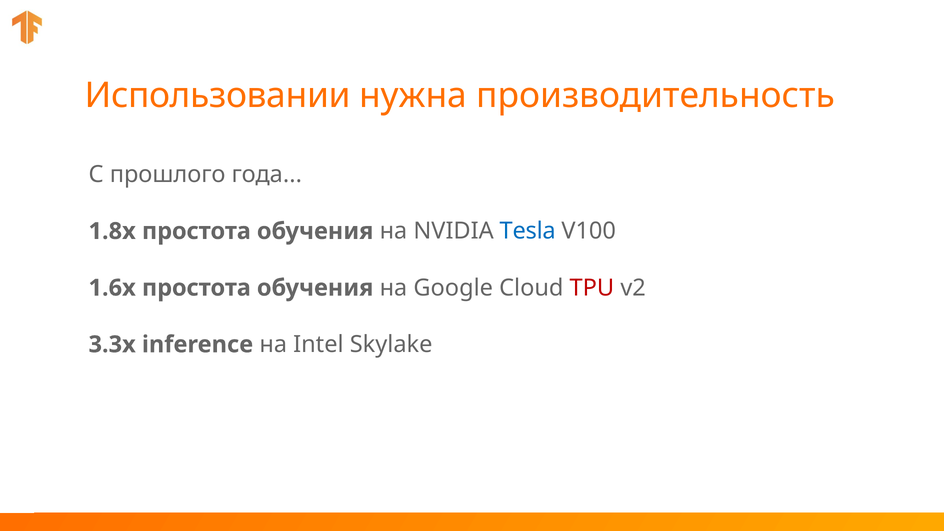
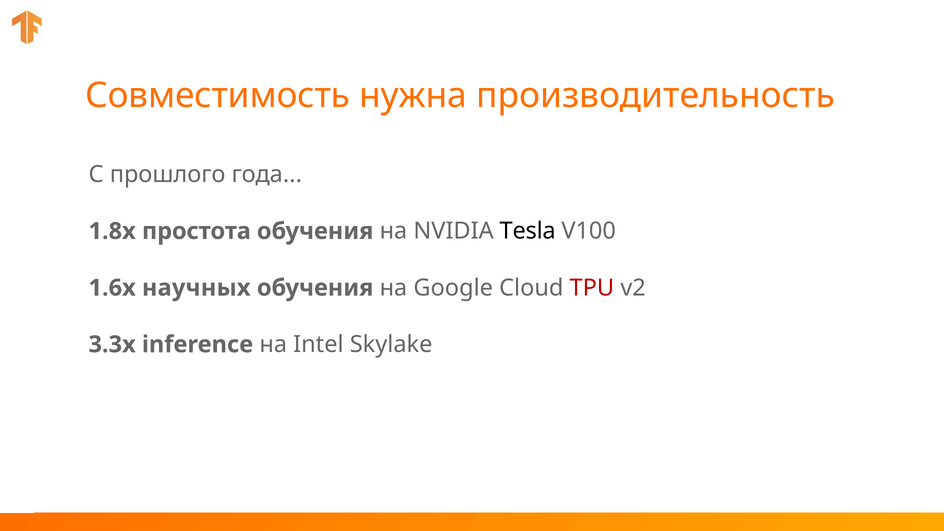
Использовании: Использовании -> Совместимость (218, 96)
Tesla colour: blue -> black (528, 231)
1.6x простота: простота -> научных (196, 288)
